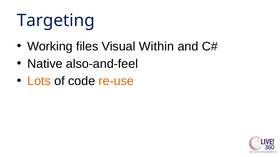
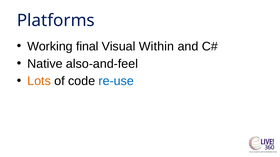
Targeting: Targeting -> Platforms (56, 21)
files: files -> final (87, 46)
re-use colour: orange -> blue (116, 81)
